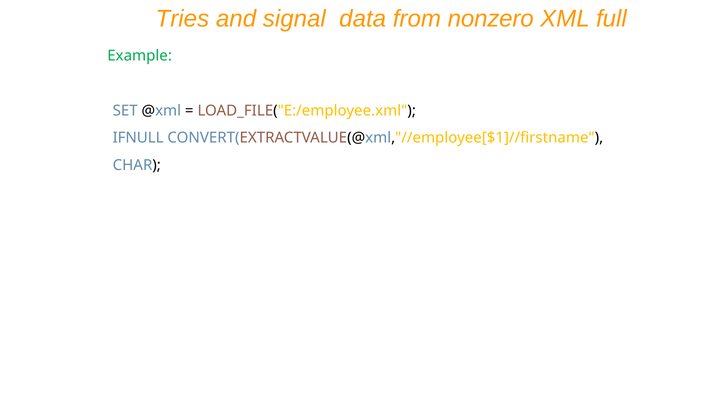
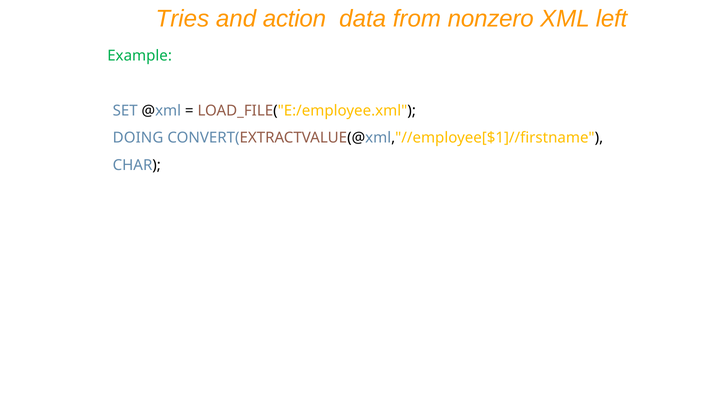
signal: signal -> action (294, 19)
full: full -> left (612, 19)
IFNULL: IFNULL -> DOING (138, 138)
